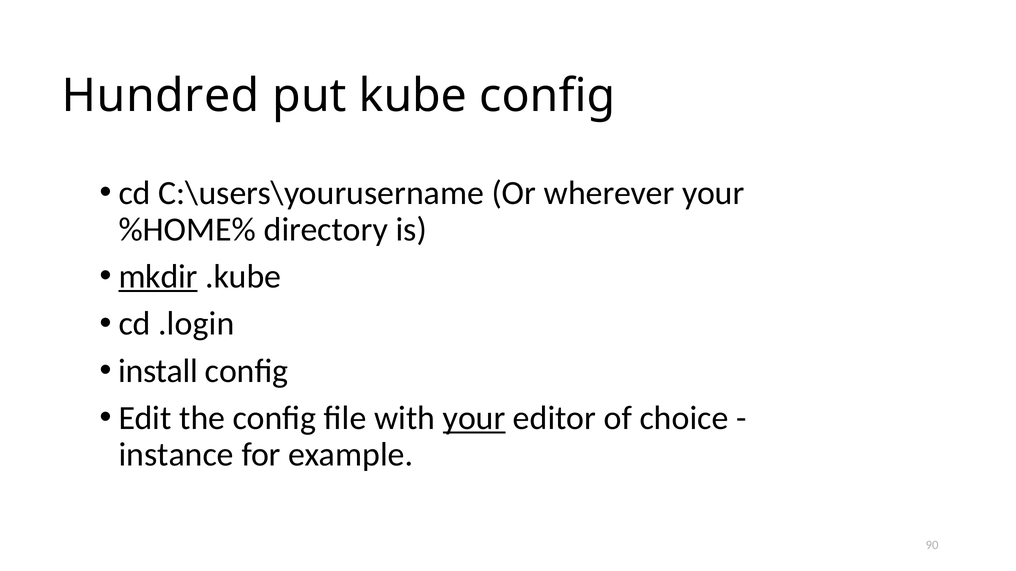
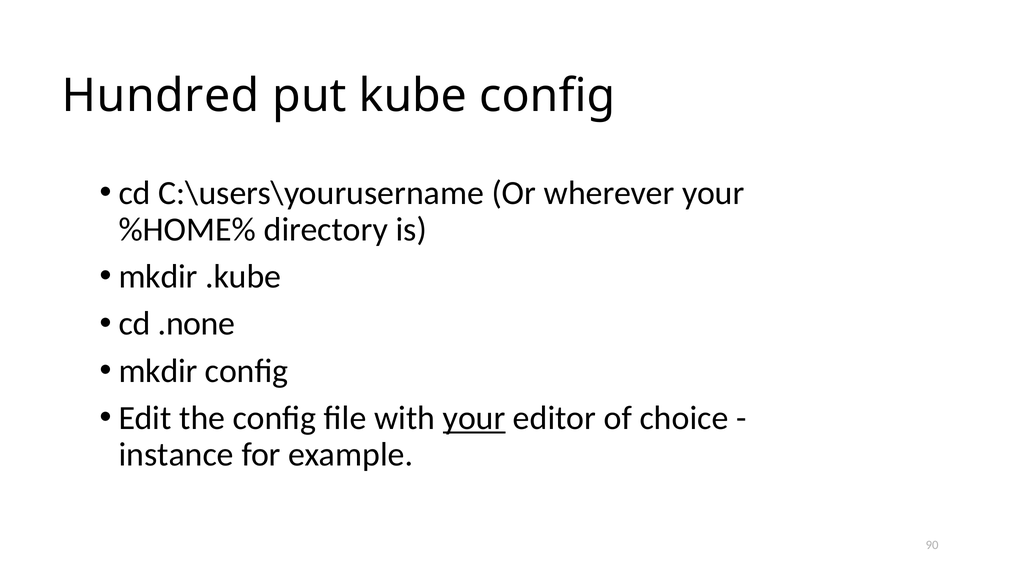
mkdir underline: present -> none (158, 277)
.login: .login -> .none (197, 324)
install: install -> mkdir (158, 371)
